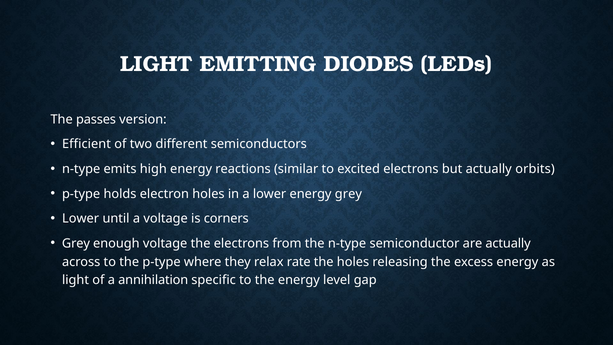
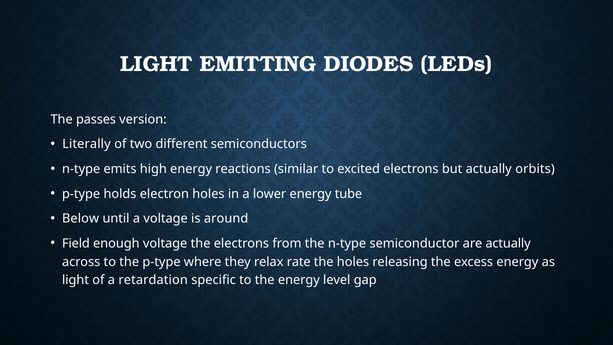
Efficient: Efficient -> Literally (86, 144)
energy grey: grey -> tube (349, 194)
Lower: Lower -> Below (81, 219)
corners: corners -> around (226, 219)
Grey: Grey -> Field (76, 243)
annihilation: annihilation -> retardation (153, 280)
